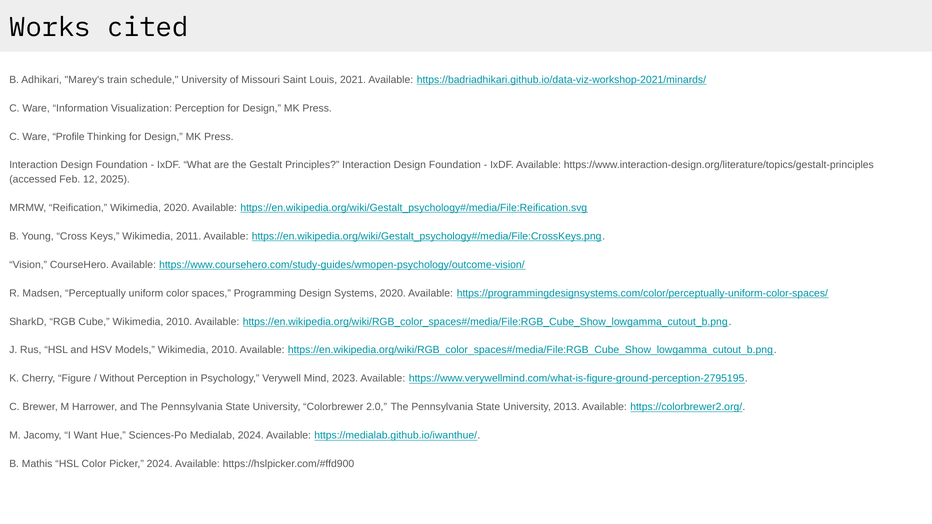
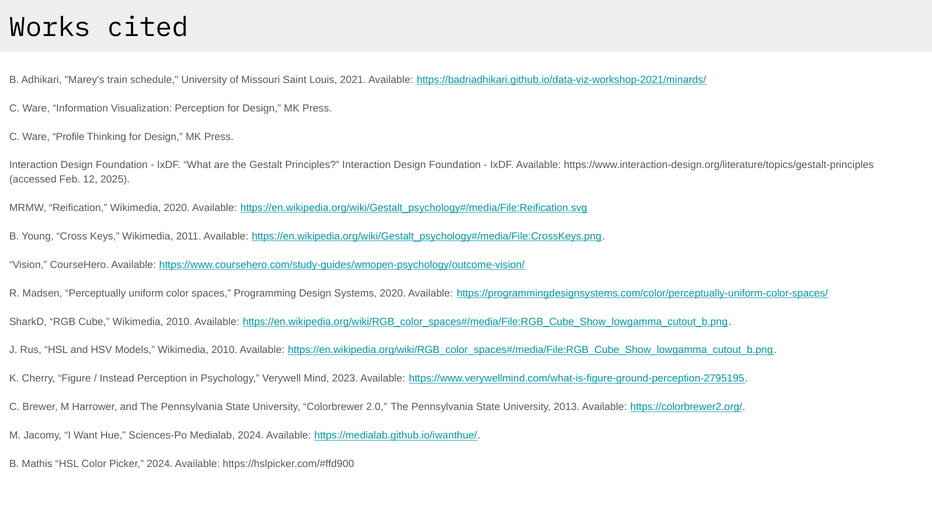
Without: Without -> Instead (117, 379)
